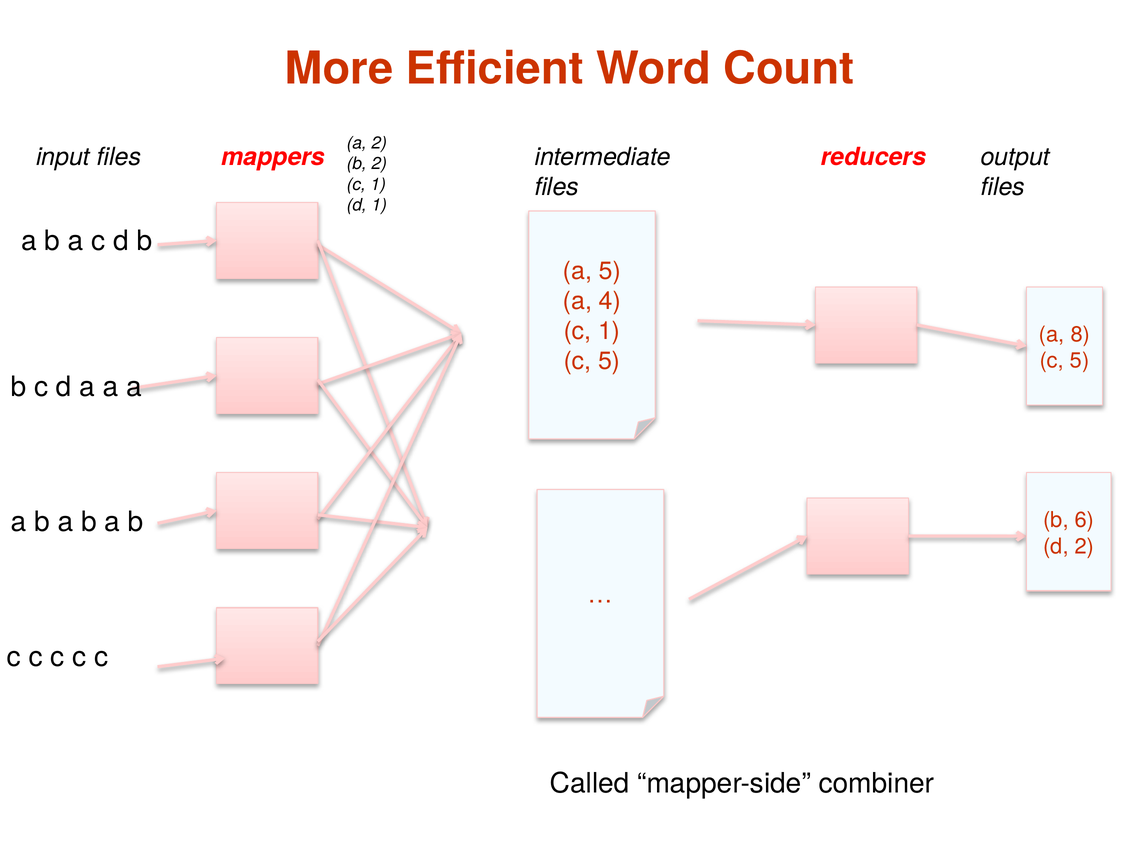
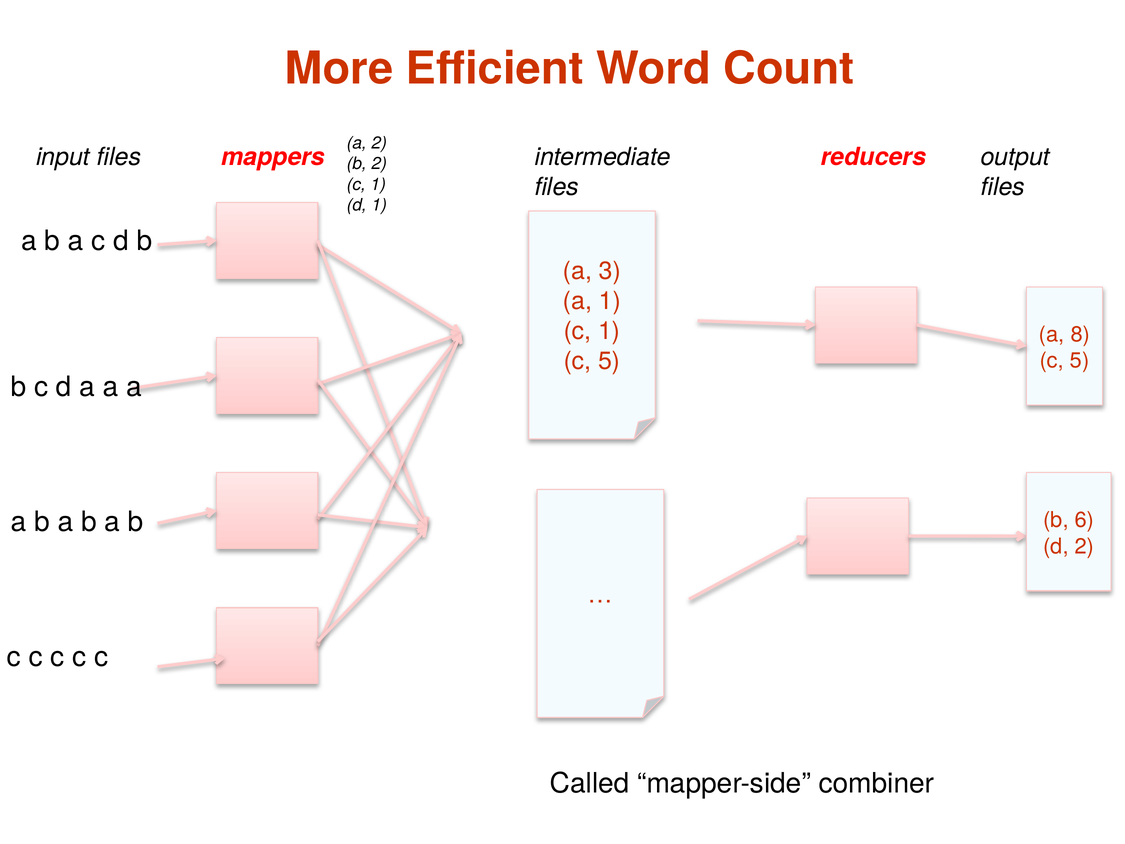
a 5: 5 -> 3 (610, 271)
a 4: 4 -> 1 (610, 301)
